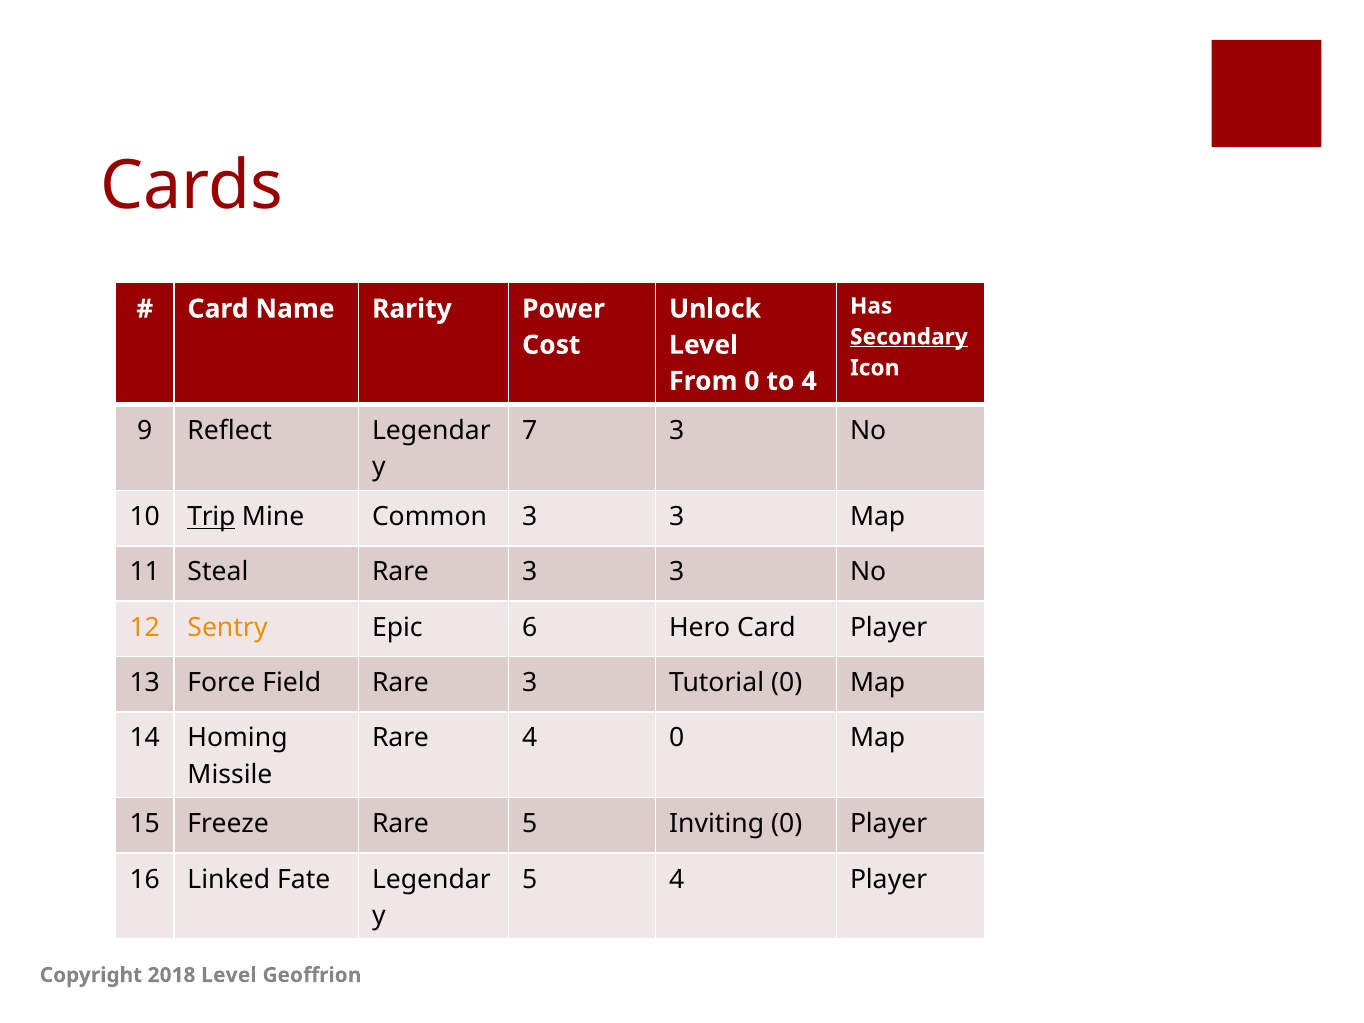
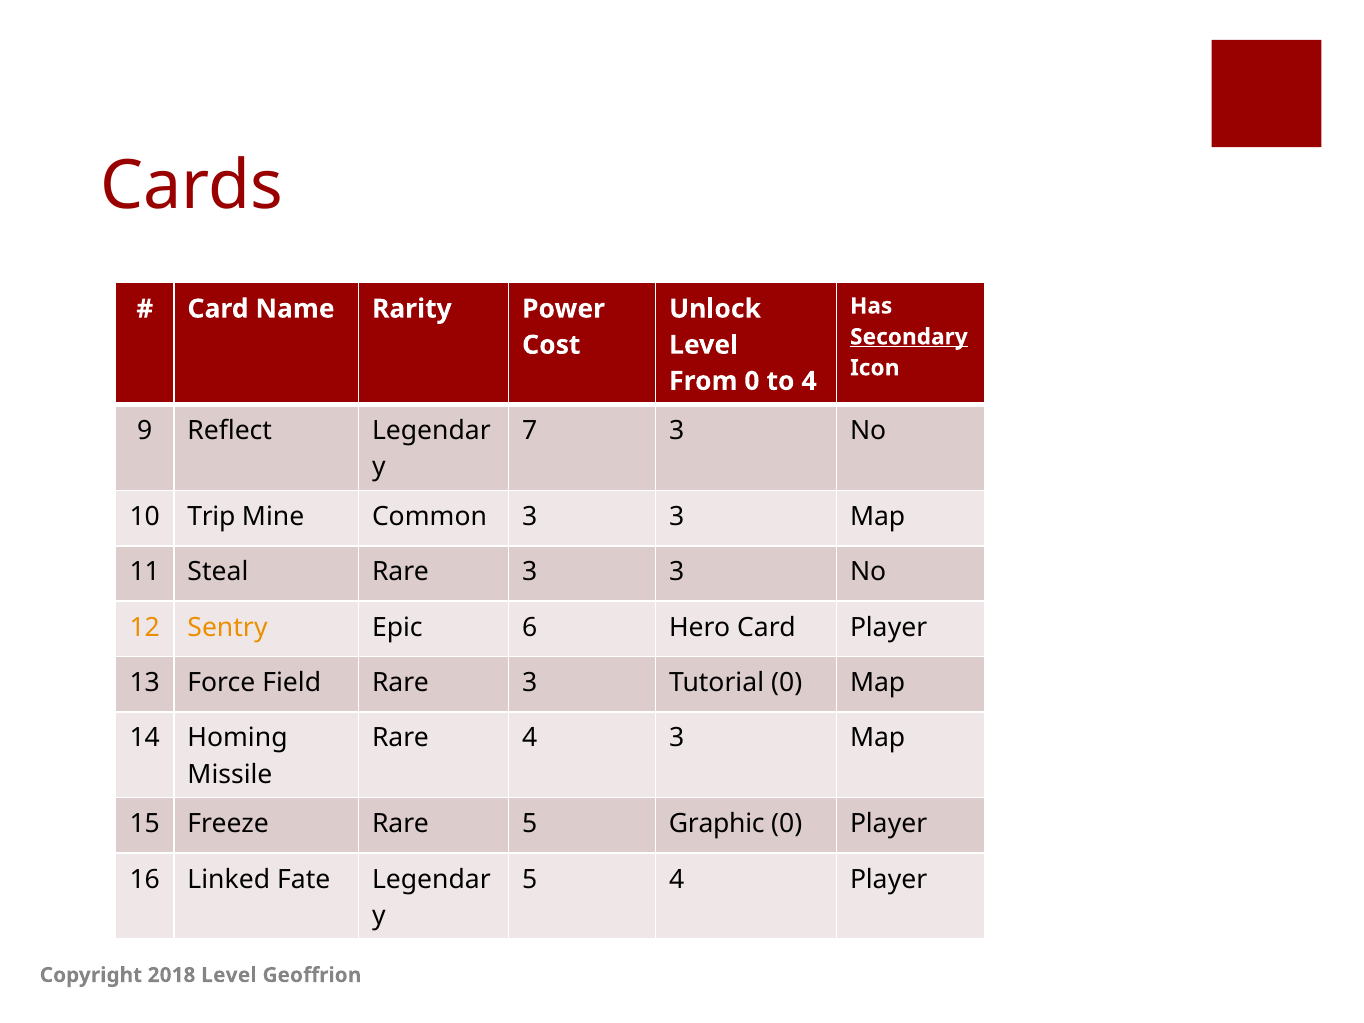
Trip underline: present -> none (211, 517)
4 0: 0 -> 3 (677, 738)
Inviting: Inviting -> Graphic (717, 824)
